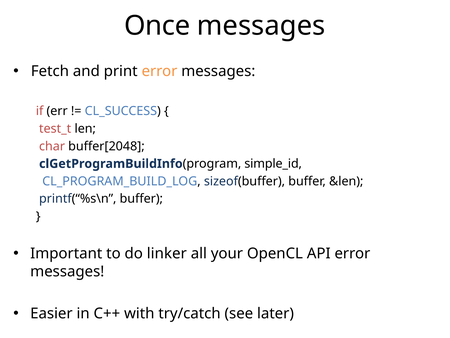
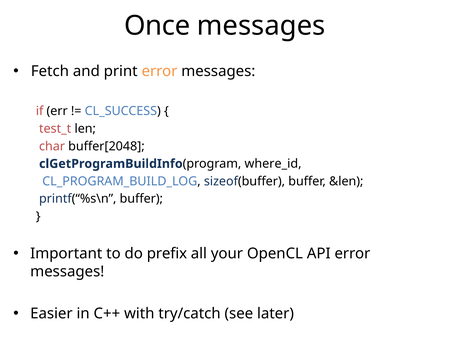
simple_id: simple_id -> where_id (273, 164)
linker: linker -> prefix (167, 253)
